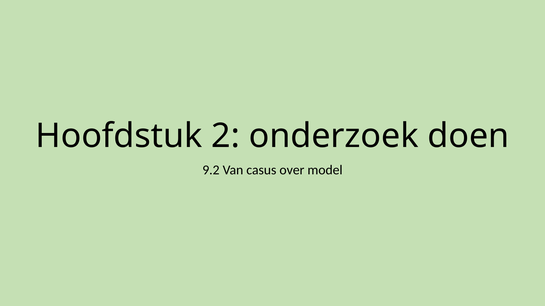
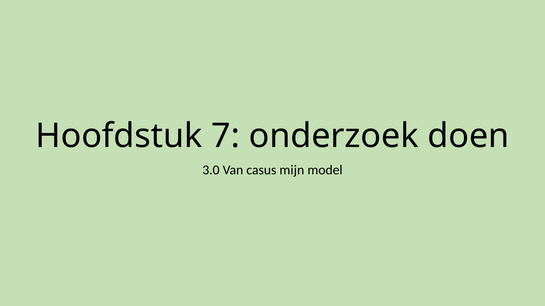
2: 2 -> 7 (226, 136)
9.2: 9.2 -> 3.0 (211, 170)
over: over -> mijn (292, 170)
